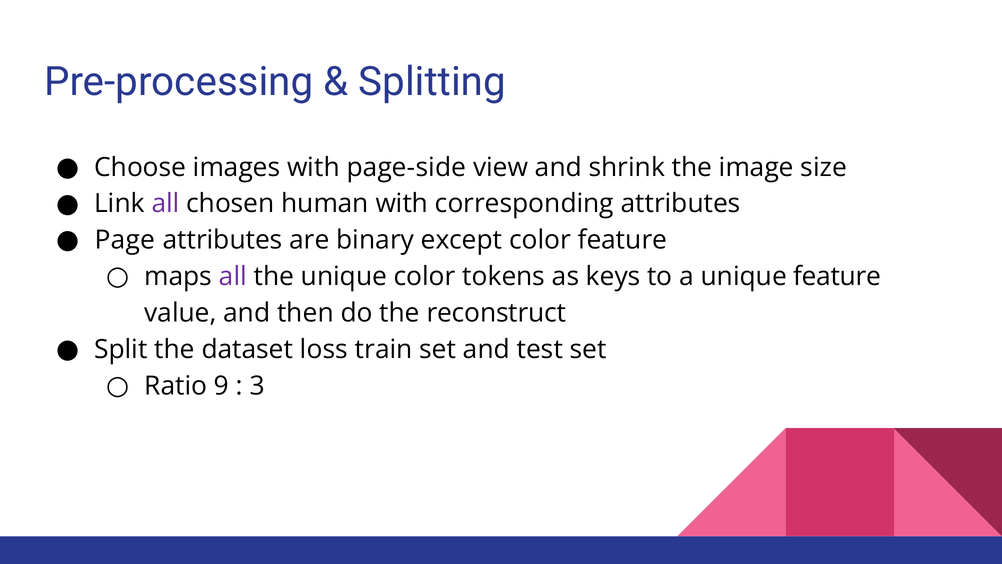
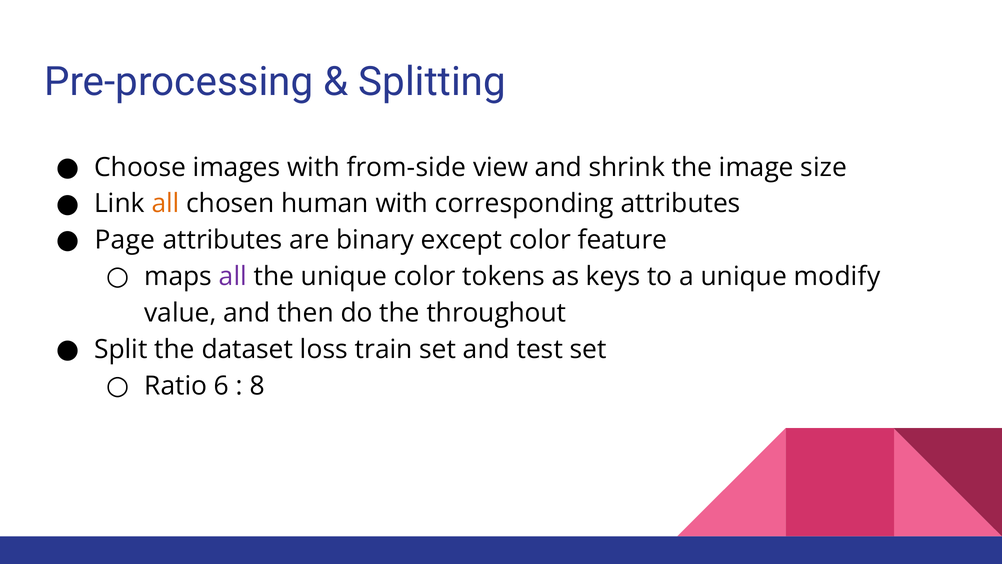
page-side: page-side -> from-side (406, 167)
all colour: purple -> orange (165, 204)
unique feature: feature -> modify (837, 276)
reconstruct: reconstruct -> throughout (496, 313)
9: 9 -> 6 (222, 386)
3: 3 -> 8 (257, 386)
